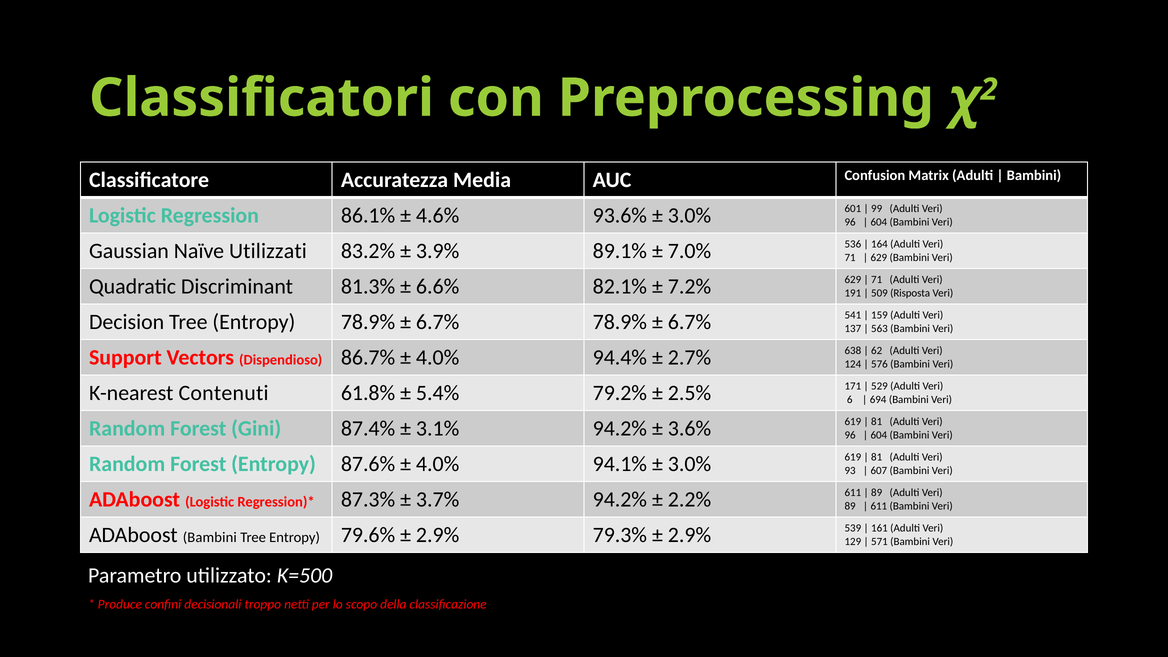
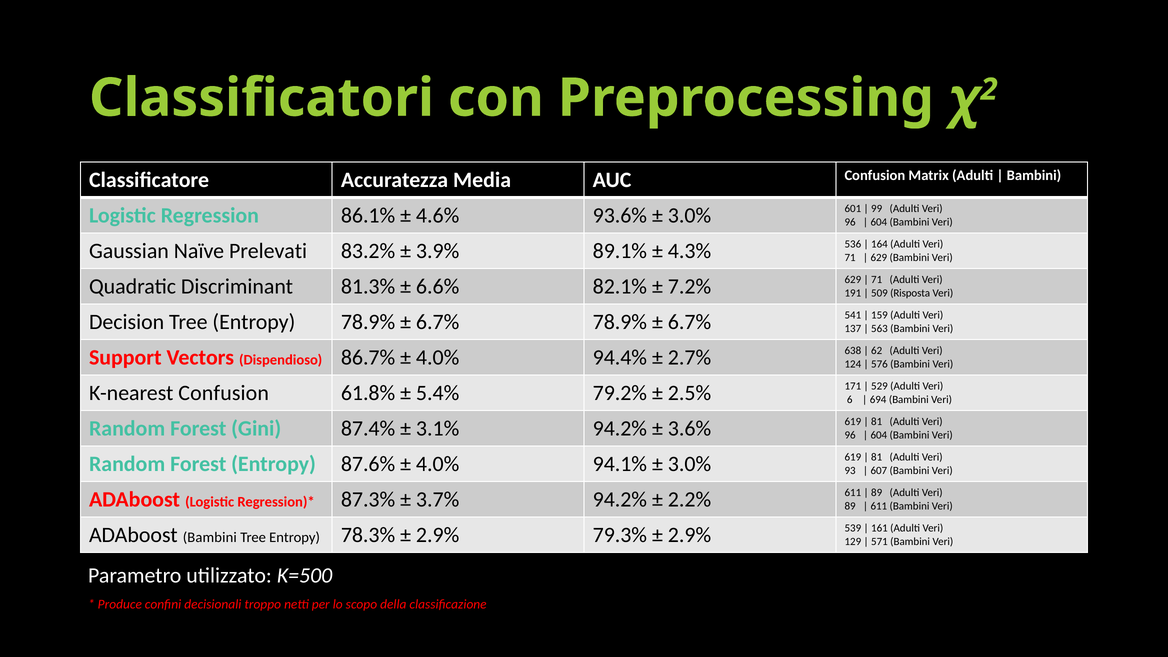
Utilizzati: Utilizzati -> Prelevati (268, 251)
7.0%: 7.0% -> 4.3% (689, 251)
K-nearest Contenuti: Contenuti -> Confusion (224, 393)
79.6%: 79.6% -> 78.3% (368, 535)
